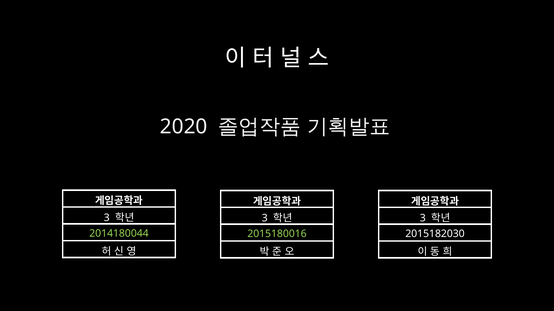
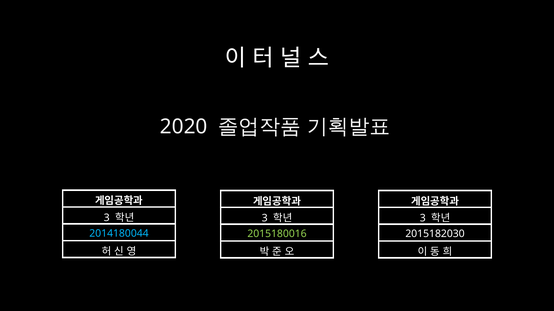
2014180044 colour: light green -> light blue (119, 234)
